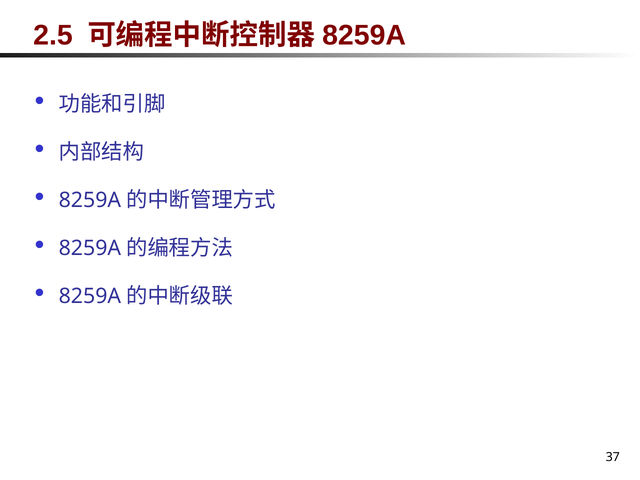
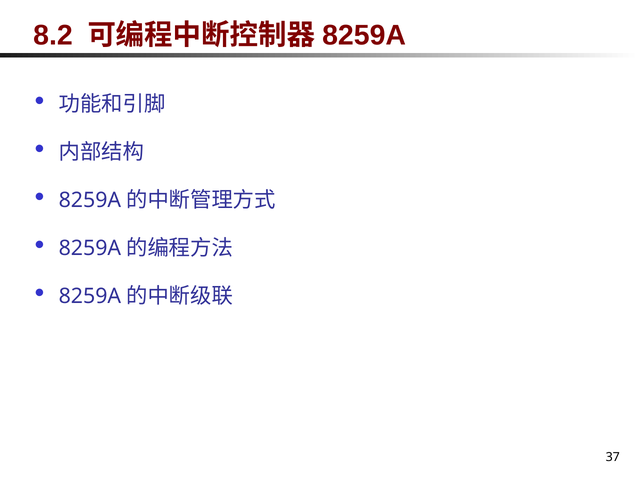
2.5: 2.5 -> 8.2 (53, 35)
